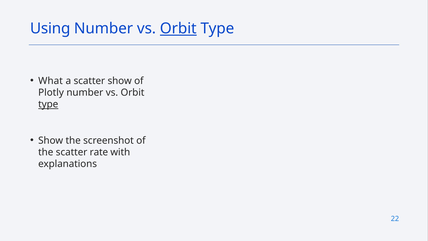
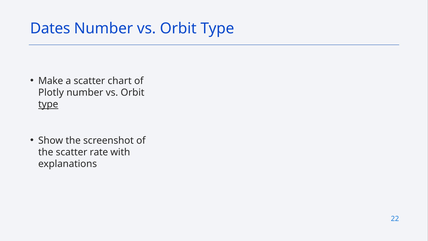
Using: Using -> Dates (50, 29)
Orbit underline: present -> none (178, 29)
What: What -> Make (51, 81)
scatter show: show -> chart (120, 81)
